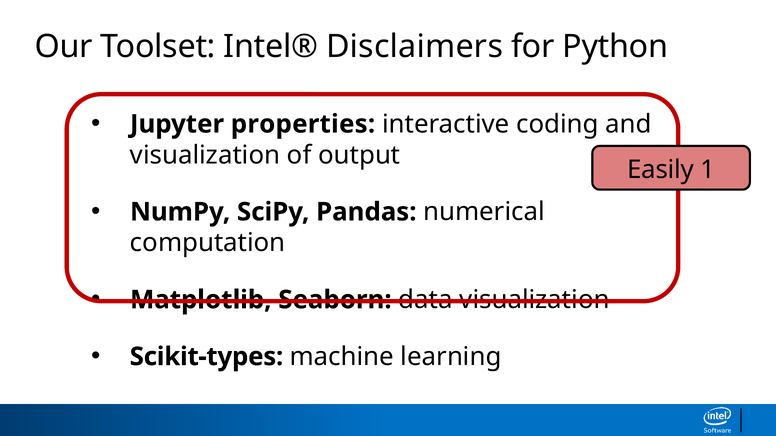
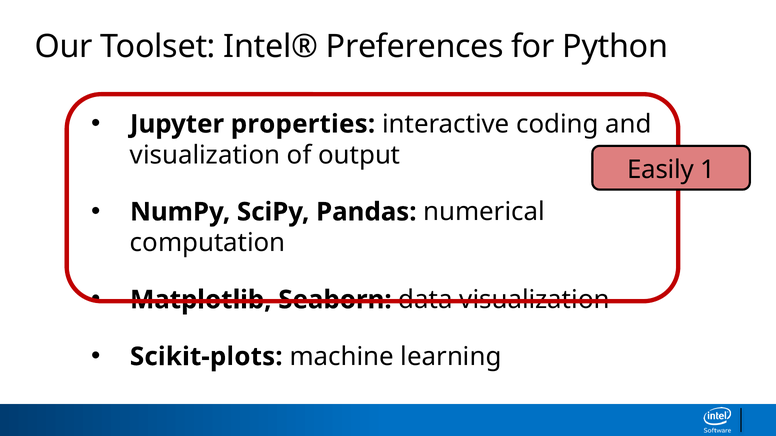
Disclaimers: Disclaimers -> Preferences (415, 47)
Scikit-types: Scikit-types -> Scikit-plots (206, 357)
